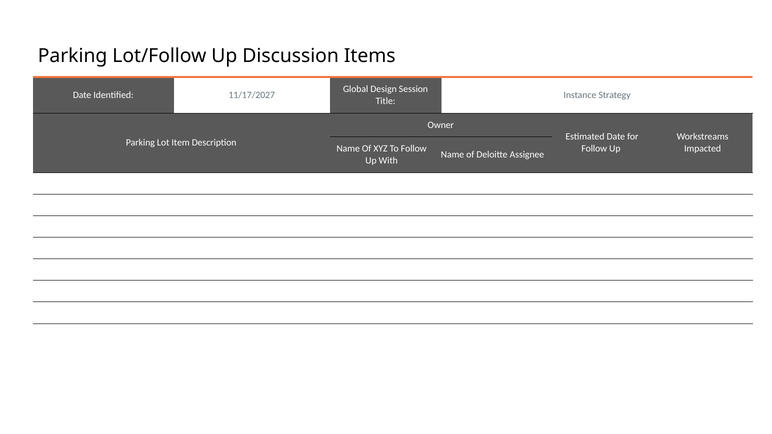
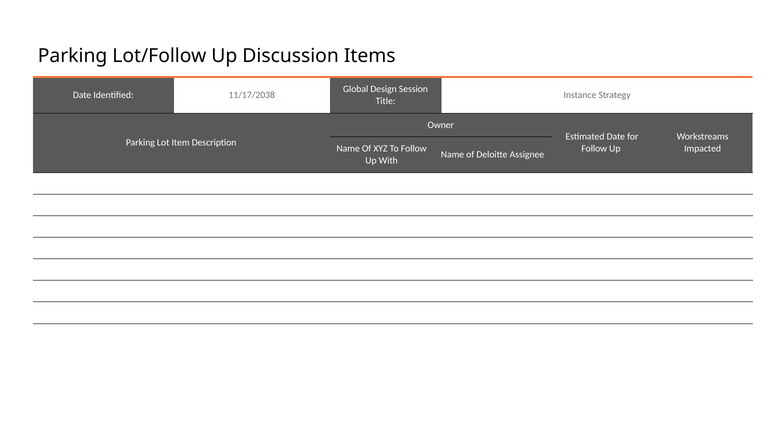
11/17/2027: 11/17/2027 -> 11/17/2038 (252, 95)
